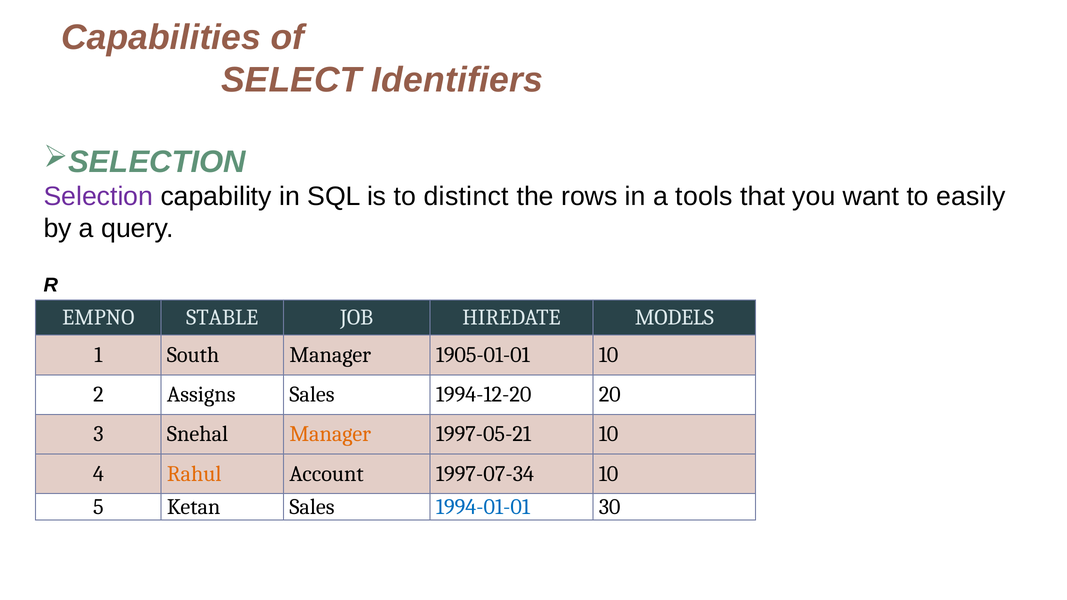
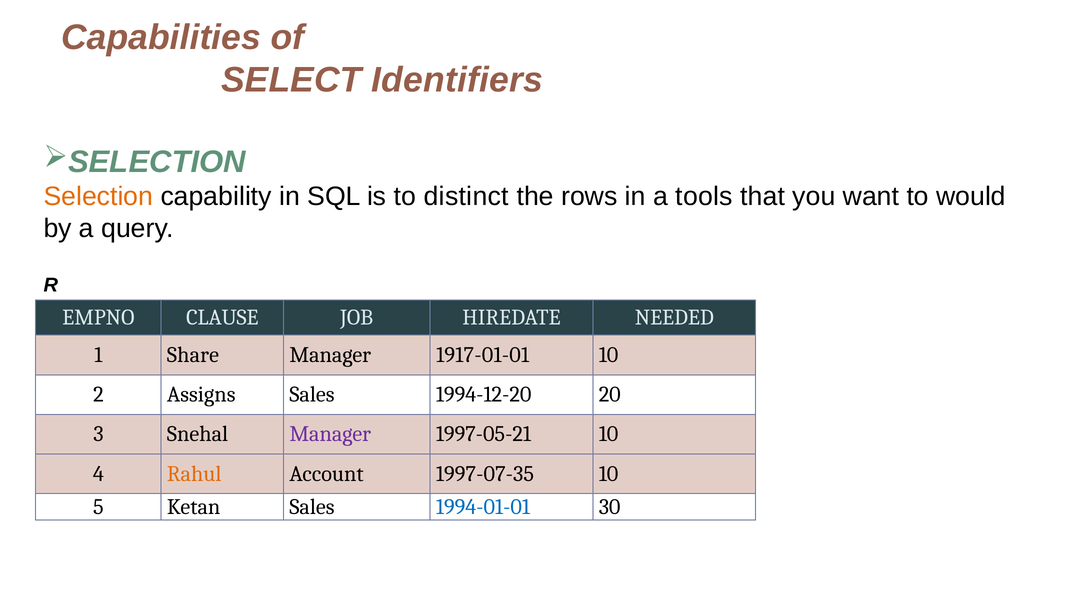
Selection colour: purple -> orange (98, 197)
easily: easily -> would (971, 197)
STABLE: STABLE -> CLAUSE (222, 318)
MODELS: MODELS -> NEEDED (674, 318)
South: South -> Share (193, 355)
1905-01-01: 1905-01-01 -> 1917-01-01 (483, 355)
Manager colour: orange -> purple (330, 434)
1997-07-34: 1997-07-34 -> 1997-07-35 (485, 474)
